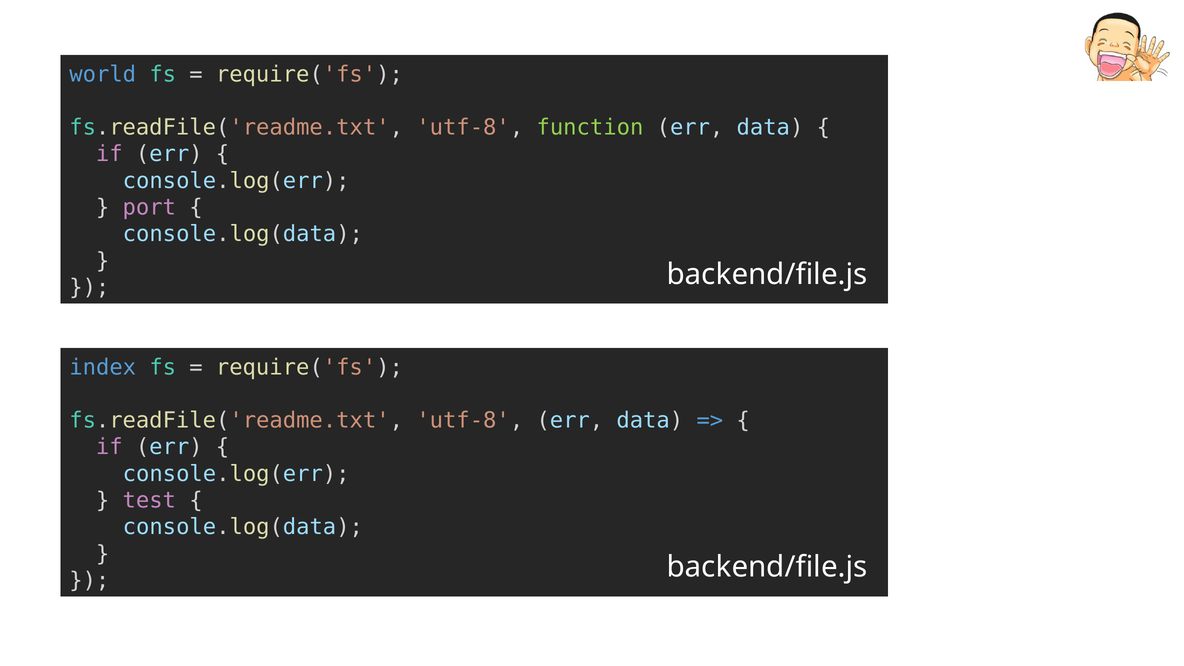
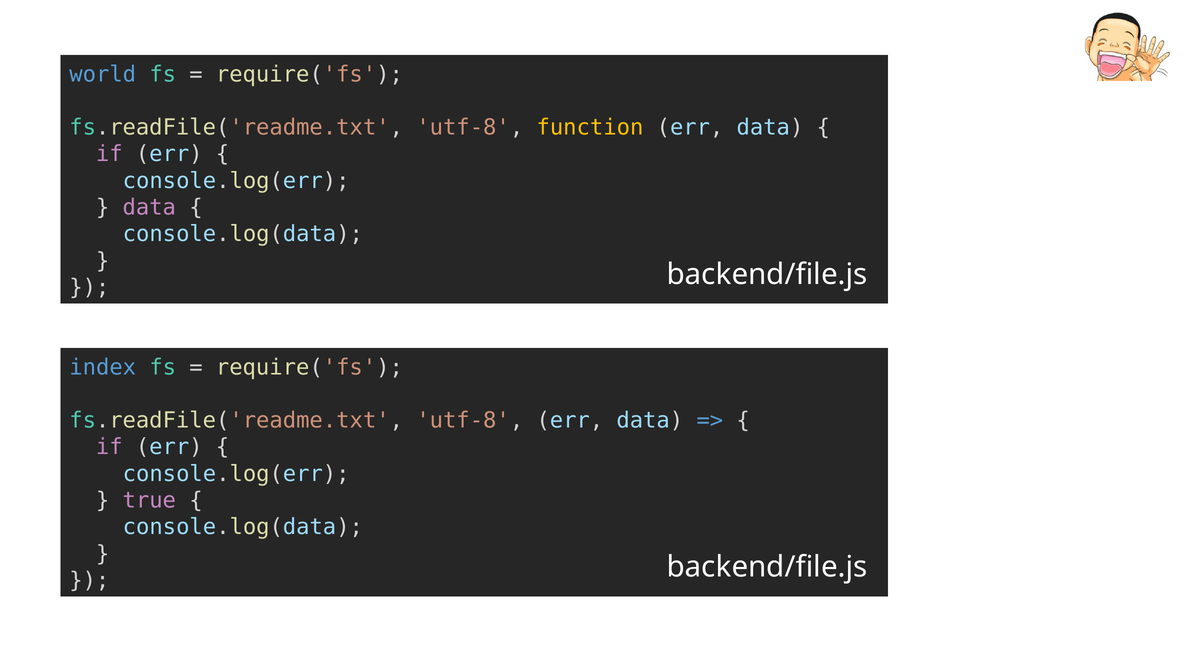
function colour: light green -> yellow (590, 128)
port: port -> data (149, 207)
test: test -> true (149, 500)
